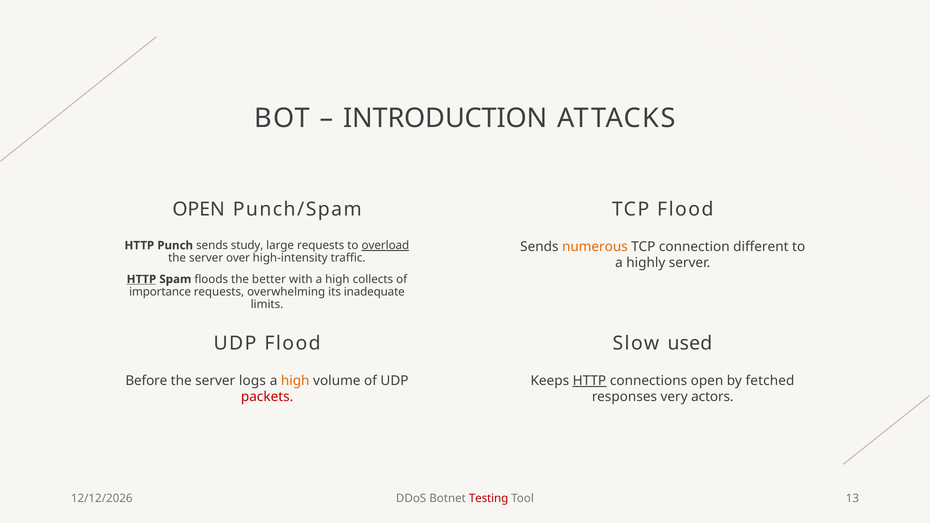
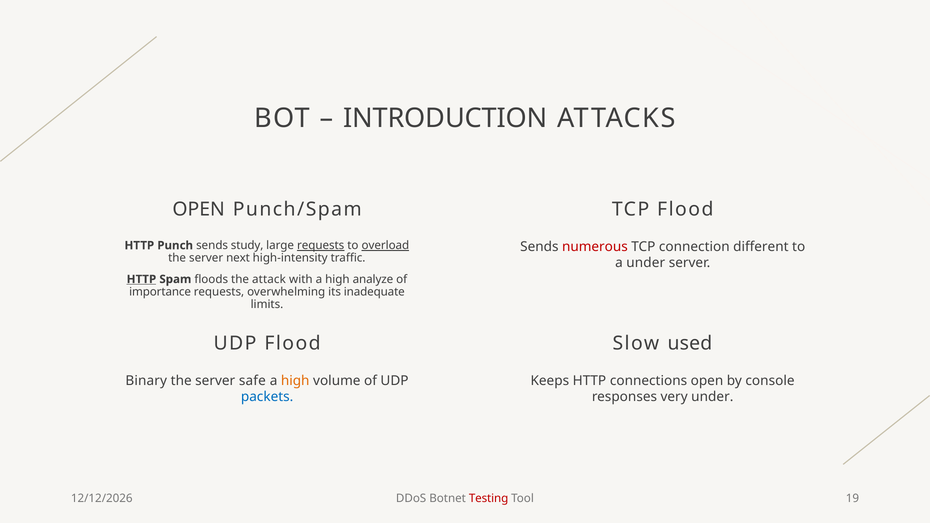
numerous colour: orange -> red (595, 247)
requests underline: none -> present (321, 245)
over: over -> next (238, 258)
a highly: highly -> under (646, 263)
better: better -> attack (269, 279)
collects: collects -> analyze (373, 279)
Before: Before -> Binary (146, 381)
logs: logs -> safe (252, 381)
HTTP underline: present -> none (589, 381)
fetched: fetched -> console (770, 381)
packets colour: red -> blue (267, 397)
very actors: actors -> under (712, 397)
13: 13 -> 19 (852, 499)
